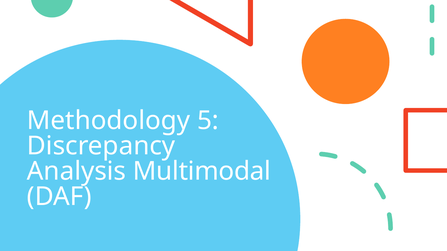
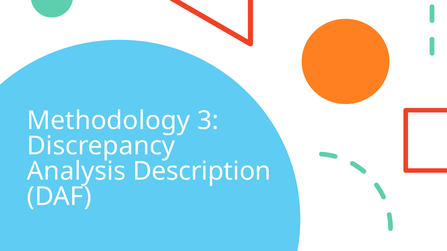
5: 5 -> 3 (208, 121)
Multimodal: Multimodal -> Description (202, 172)
